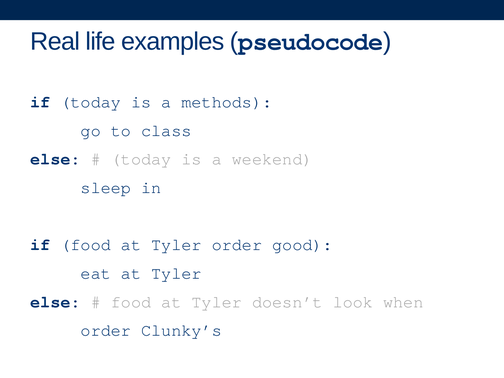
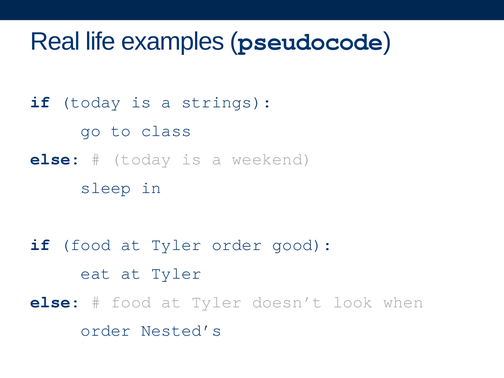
methods: methods -> strings (227, 102)
Clunky’s: Clunky’s -> Nested’s (181, 330)
